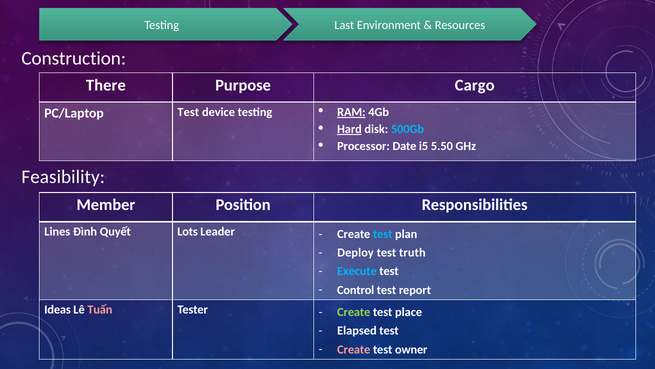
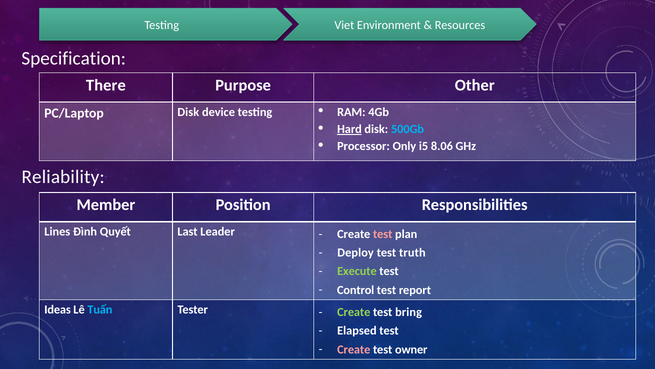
Last: Last -> Viet (344, 25)
Construction: Construction -> Specification (74, 58)
Cargo: Cargo -> Other (475, 85)
PC/Laptop Test: Test -> Disk (188, 112)
RAM underline: present -> none (351, 112)
Date: Date -> Only (404, 146)
5.50: 5.50 -> 8.06 (442, 146)
Feasibility: Feasibility -> Reliability (63, 177)
Lots: Lots -> Last (188, 231)
test colour: light blue -> pink (383, 234)
Execute colour: light blue -> light green (357, 271)
Tuấn colour: pink -> light blue (100, 309)
place: place -> bring (409, 312)
